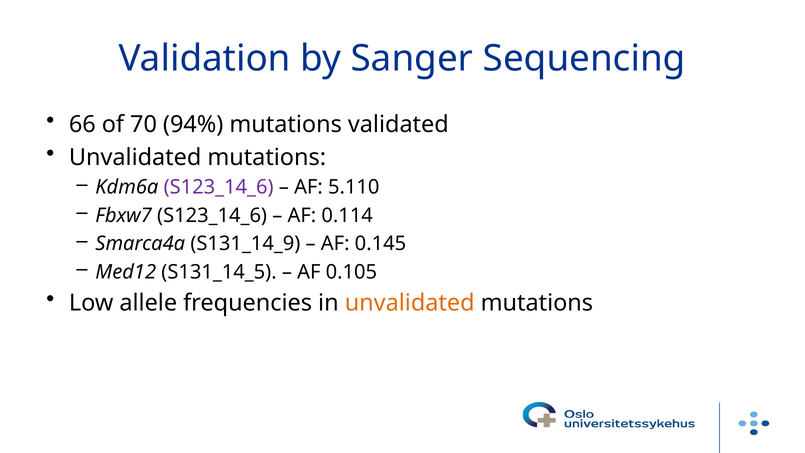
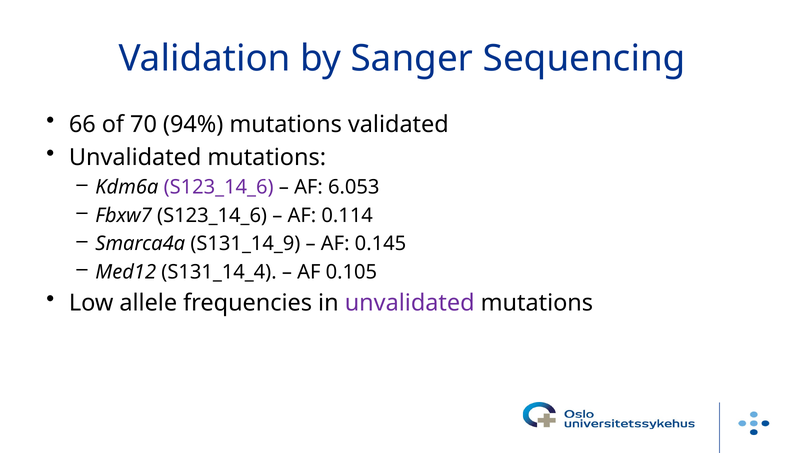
5.110: 5.110 -> 6.053 (354, 187)
S131_14_5: S131_14_5 -> S131_14_4 (219, 272)
unvalidated colour: orange -> purple (410, 303)
